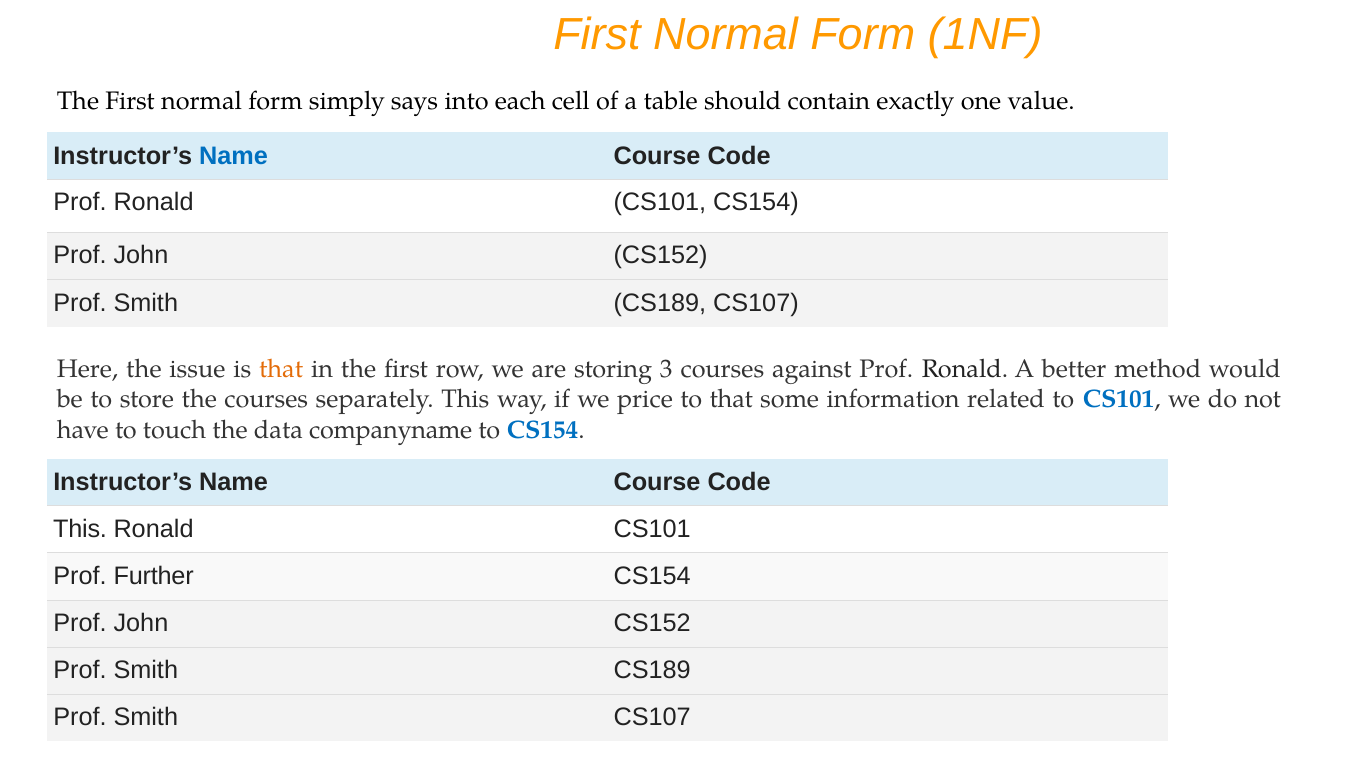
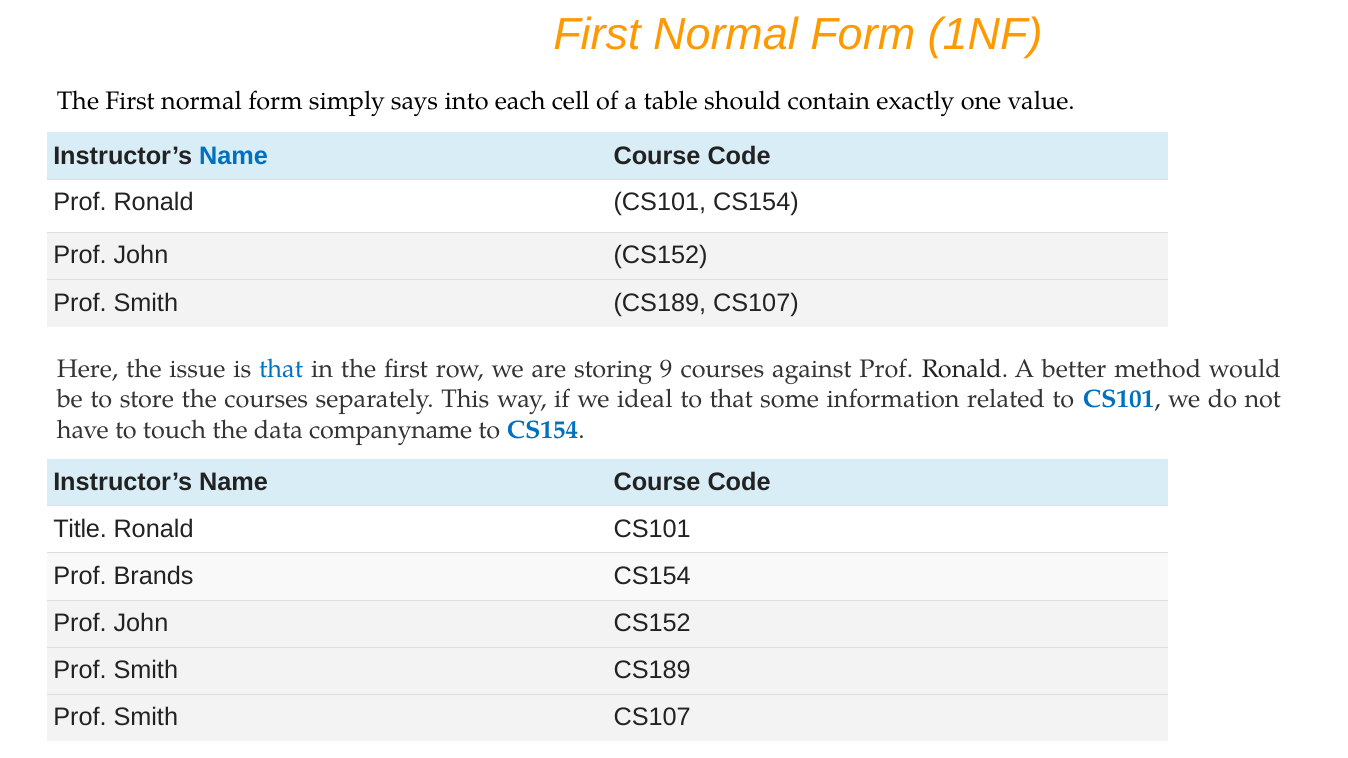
that colour: orange -> blue (281, 369)
3: 3 -> 9 (666, 369)
price: price -> ideal (645, 399)
This: This -> Title (80, 529)
Further: Further -> Brands (154, 576)
